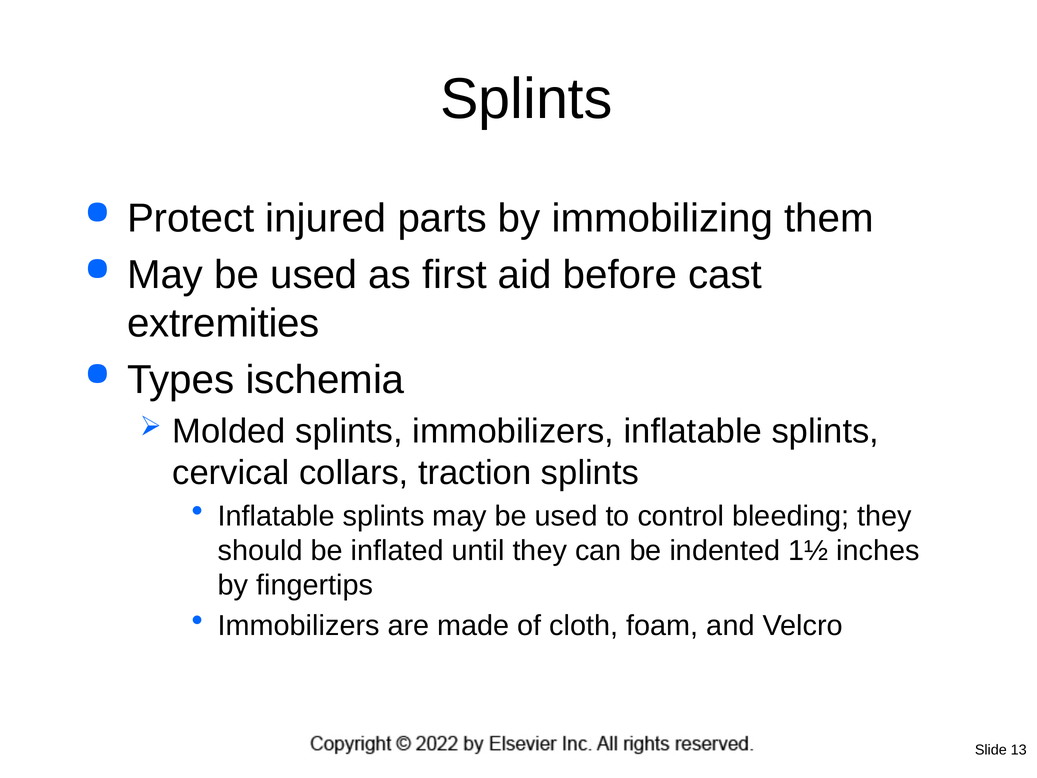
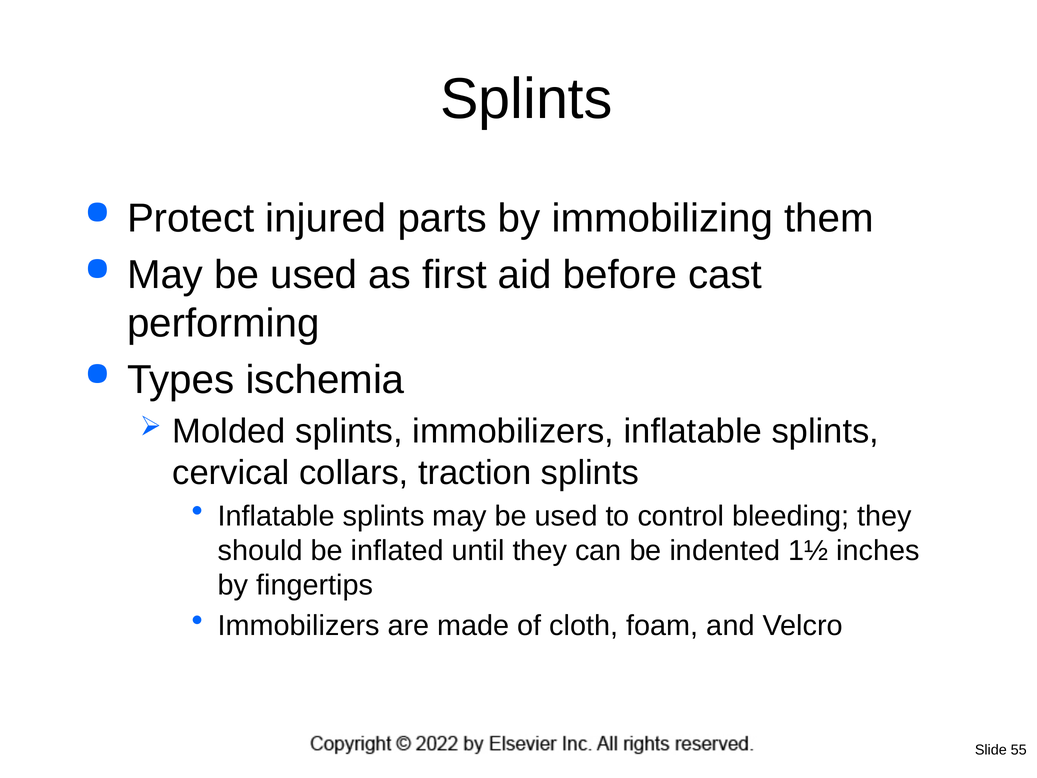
extremities: extremities -> performing (223, 323)
13: 13 -> 55 (1019, 750)
